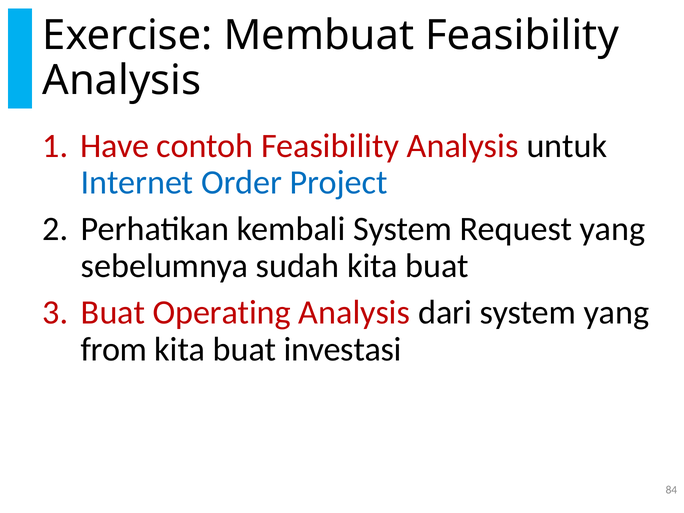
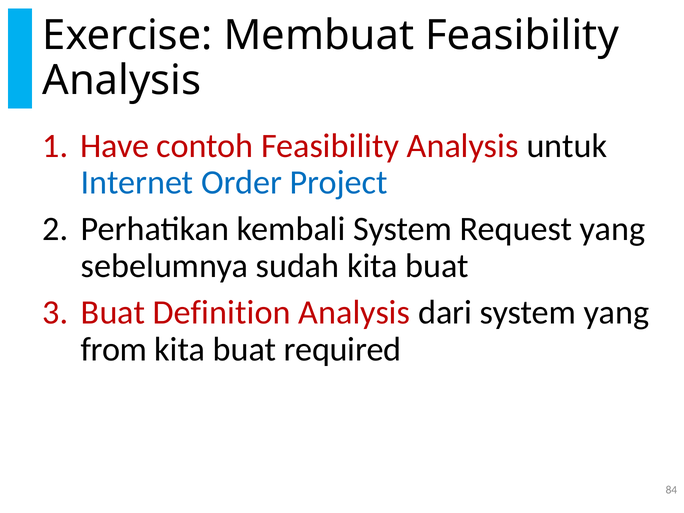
Operating: Operating -> Definition (222, 313)
investasi: investasi -> required (343, 350)
